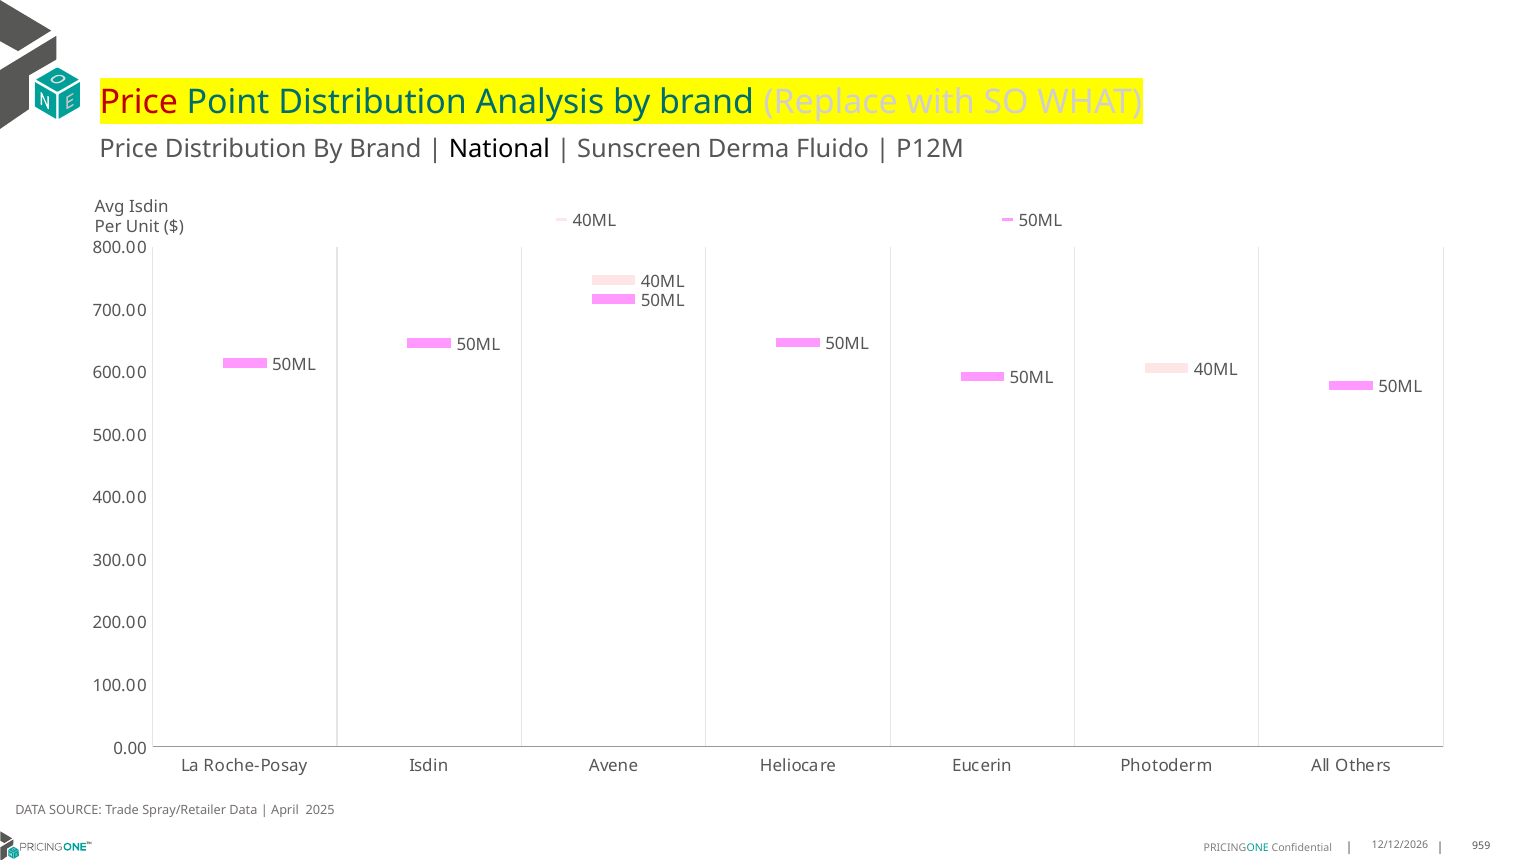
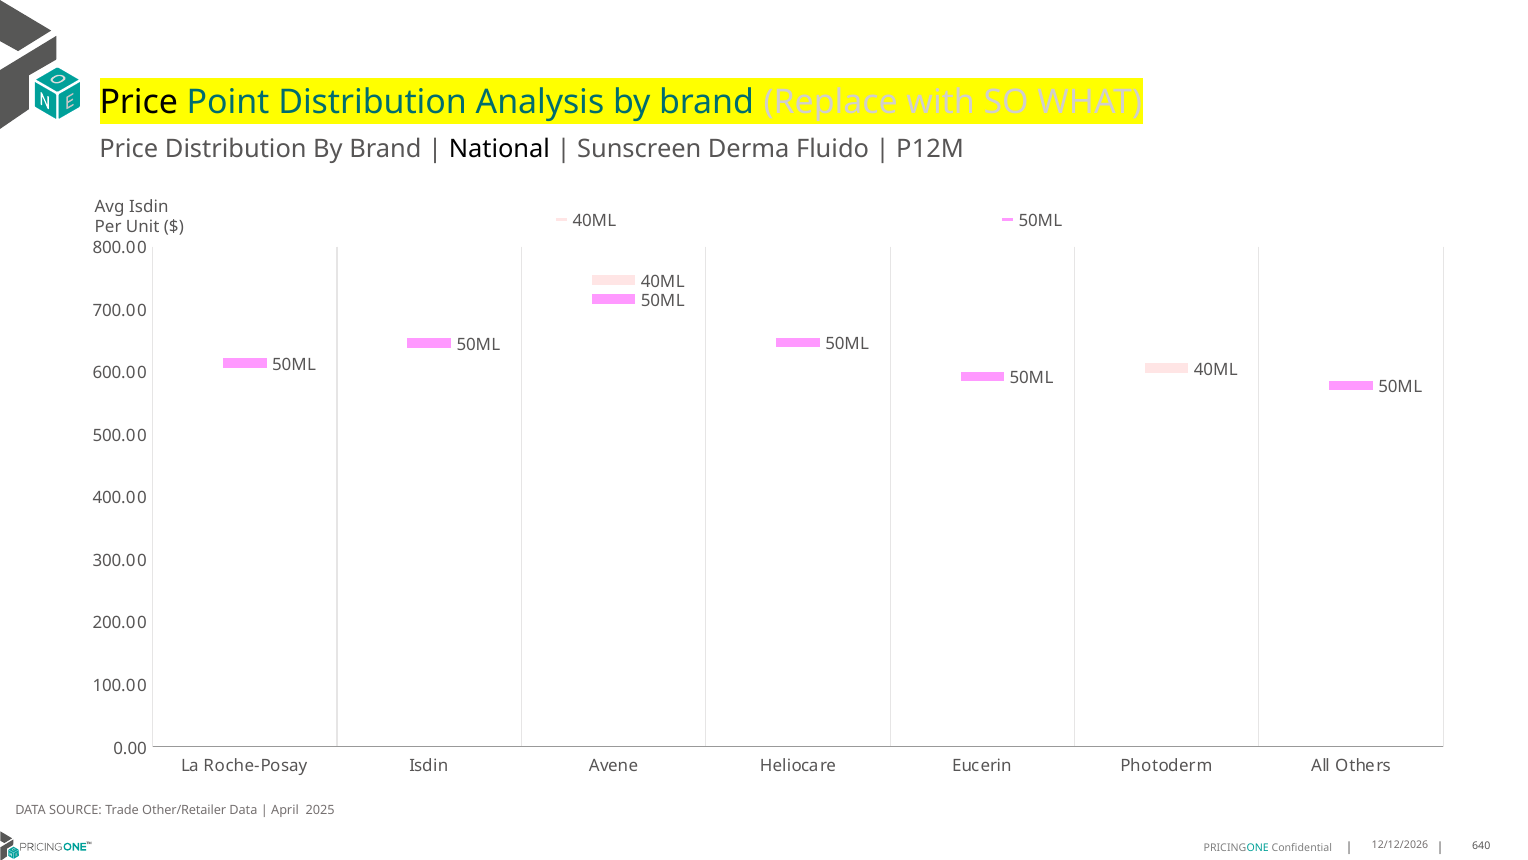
Price colour: red -> black (139, 103)
Spray/Retailer: Spray/Retailer -> Other/Retailer (184, 810)
959: 959 -> 640 (1481, 845)
